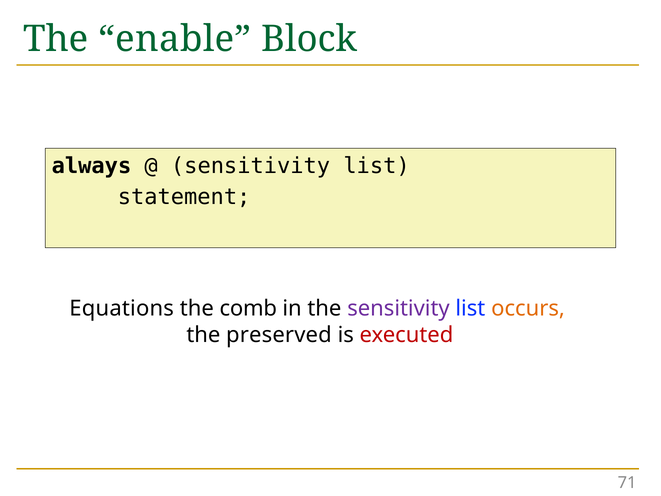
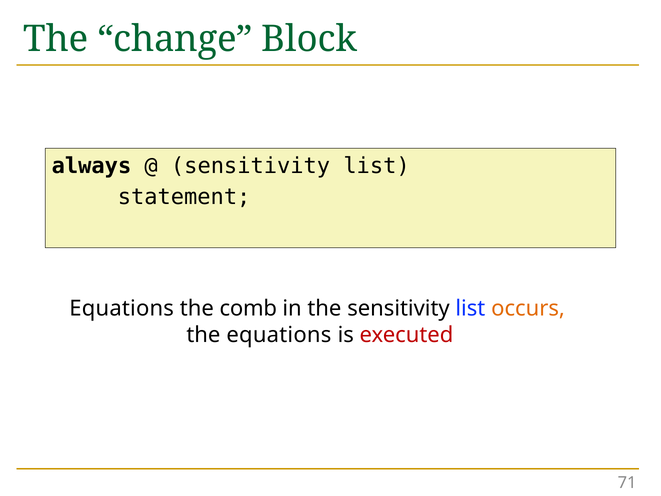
enable: enable -> change (175, 39)
sensitivity colour: purple -> black (398, 308)
the preserved: preserved -> equations (279, 335)
